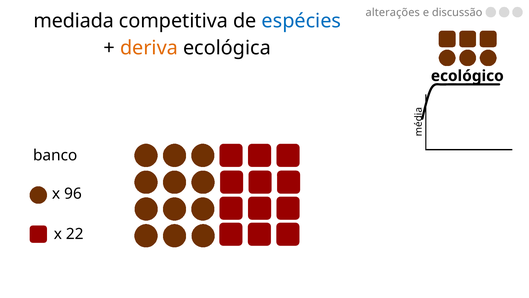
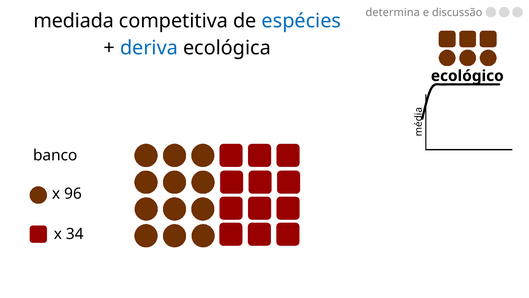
alterações: alterações -> determina (393, 12)
deriva colour: orange -> blue (149, 48)
22: 22 -> 34 (75, 234)
